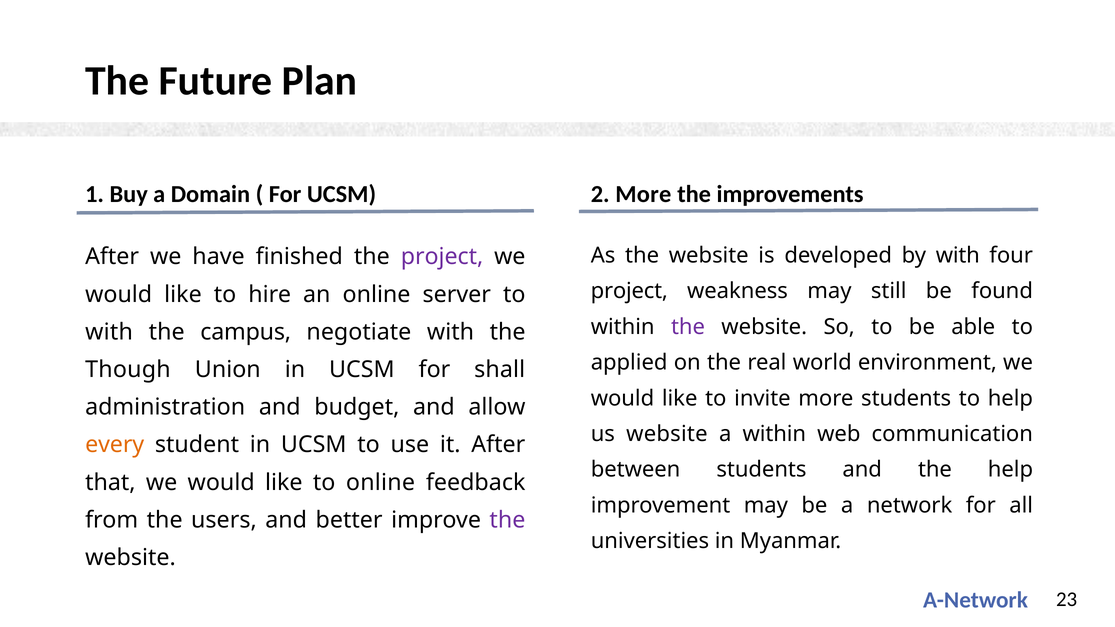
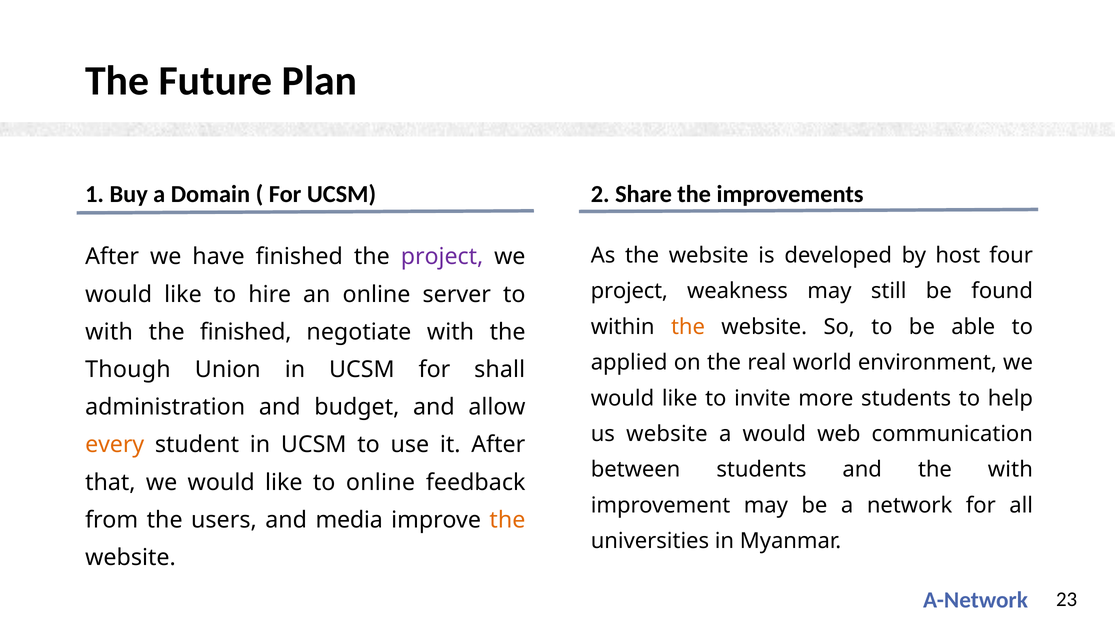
2 More: More -> Share (644, 194)
by with: with -> host (958, 256)
the colour: purple -> orange (688, 327)
the campus: campus -> finished (246, 332)
a within: within -> would (774, 434)
the help: help -> with (1010, 470)
better: better -> media (349, 520)
the colour: purple -> orange (507, 520)
